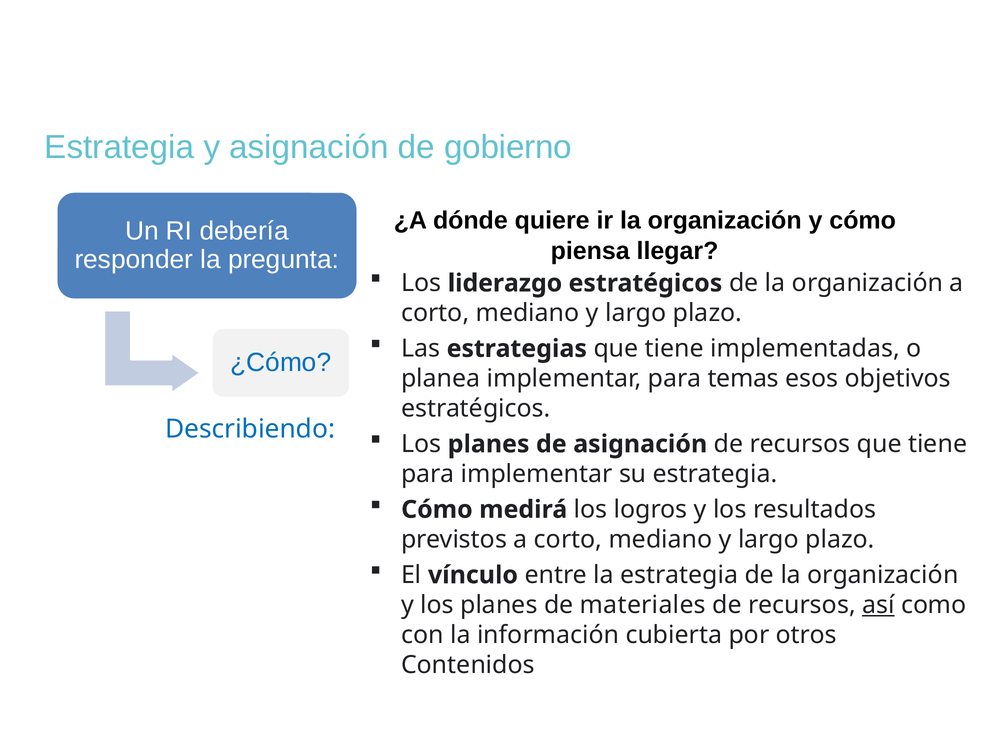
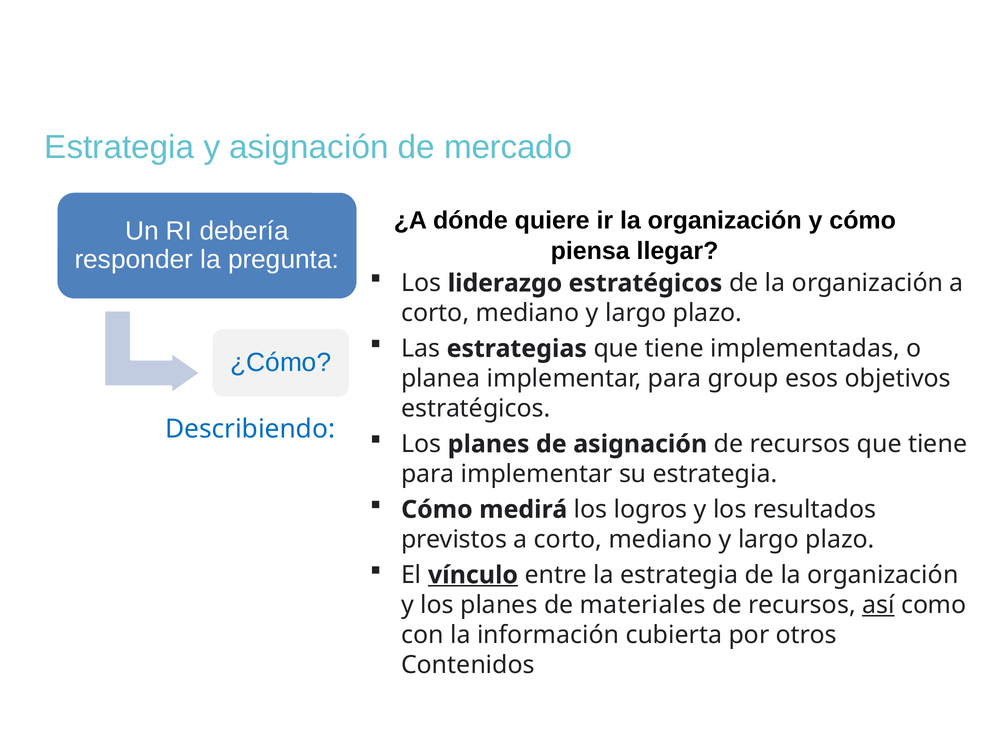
gobierno: gobierno -> mercado (508, 147)
temas: temas -> group (743, 379)
vínculo underline: none -> present (473, 575)
